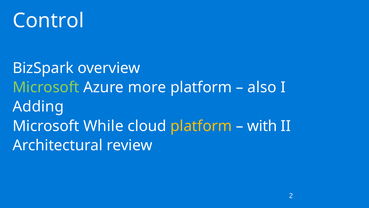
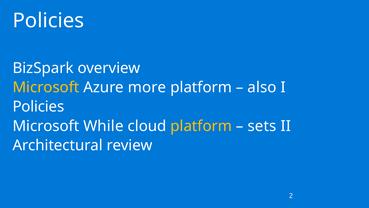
Control: Control -> Policies (48, 21)
Microsoft colour: light green -> yellow (46, 87)
Adding: Adding -> Policies (38, 107)
with: with -> sets (262, 126)
